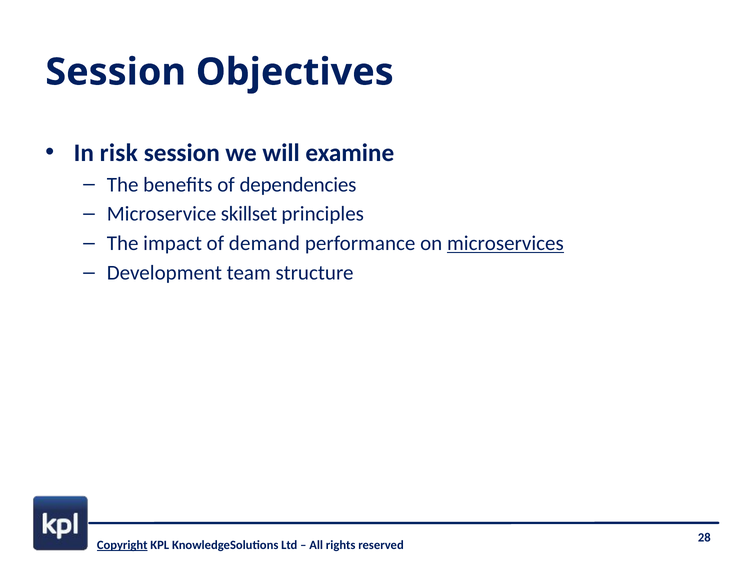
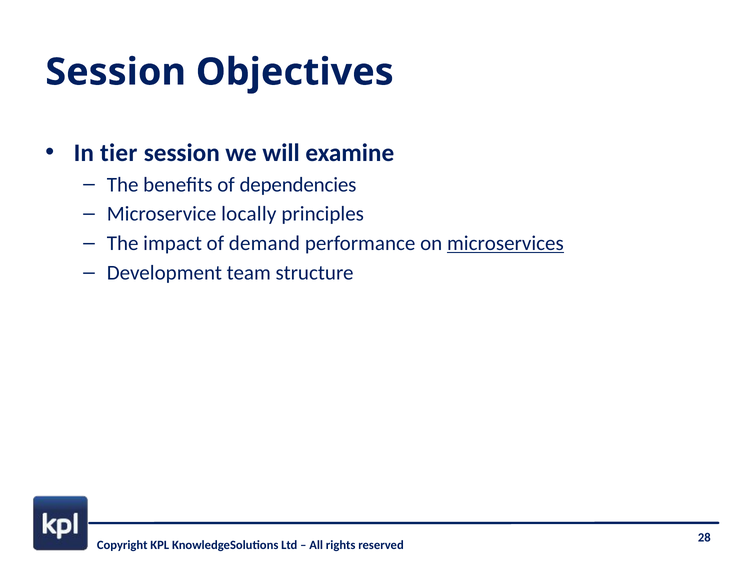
risk: risk -> tier (119, 153)
skillset: skillset -> locally (249, 214)
Copyright underline: present -> none (122, 545)
